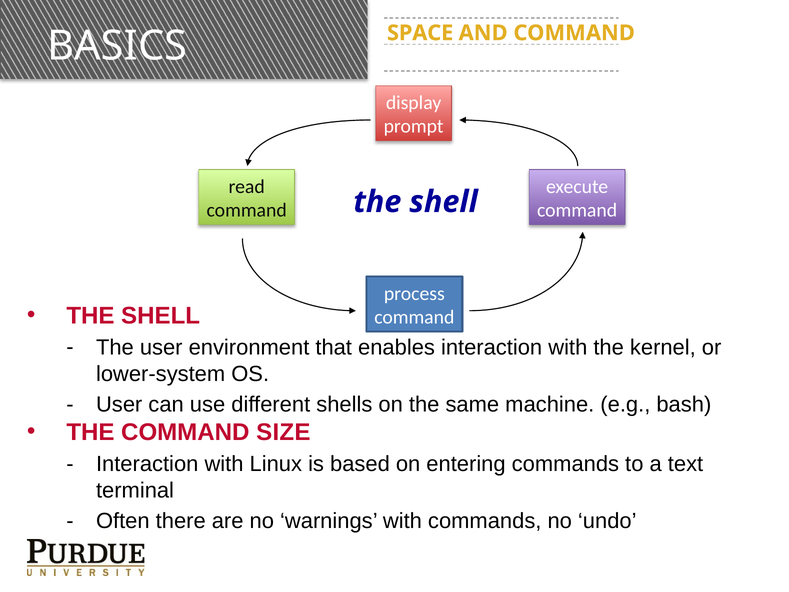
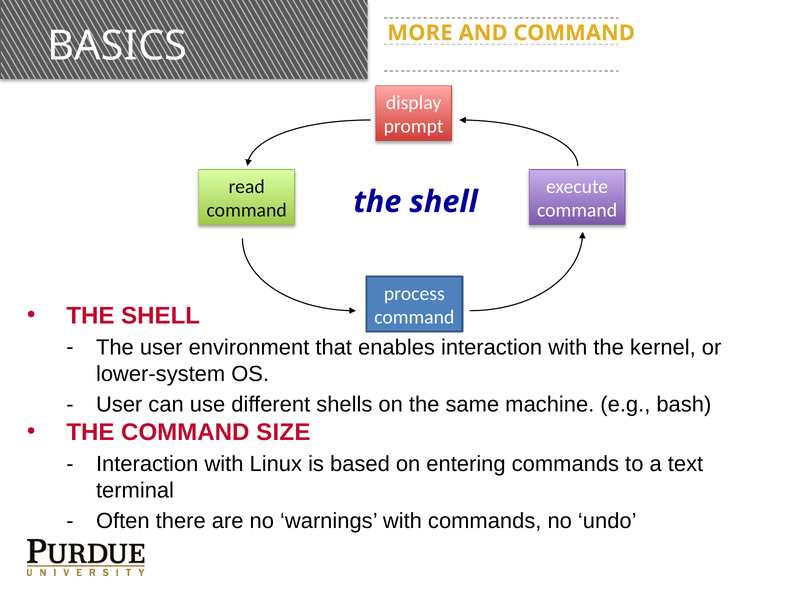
SPACE: SPACE -> MORE (420, 33)
